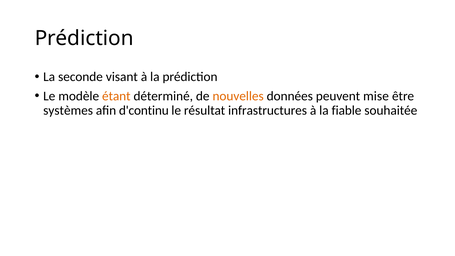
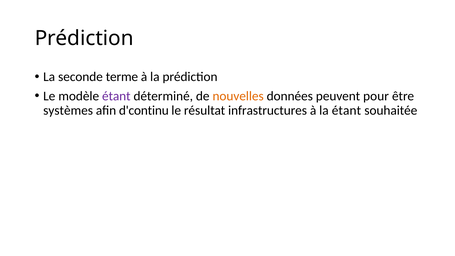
visant: visant -> terme (122, 77)
étant colour: orange -> purple (116, 96)
mise: mise -> pour (376, 96)
la fiable: fiable -> étant (346, 110)
